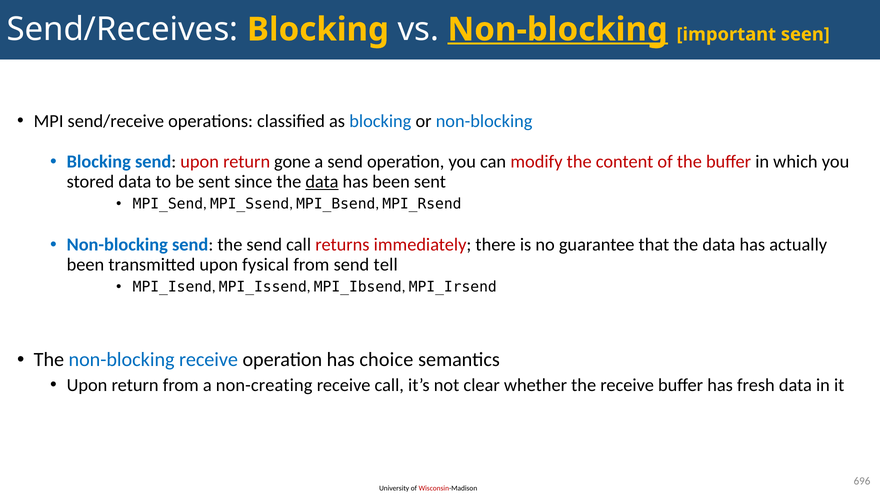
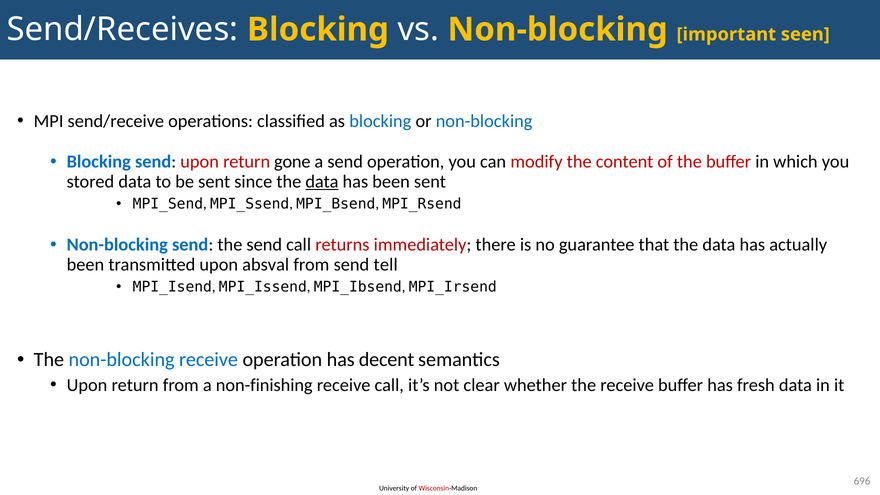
Non-blocking underline: present -> none (558, 29)
fysical: fysical -> absval (266, 265)
choice: choice -> decent (387, 360)
non-creating: non-creating -> non-finishing (264, 385)
